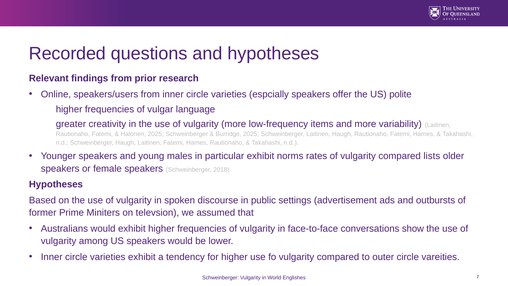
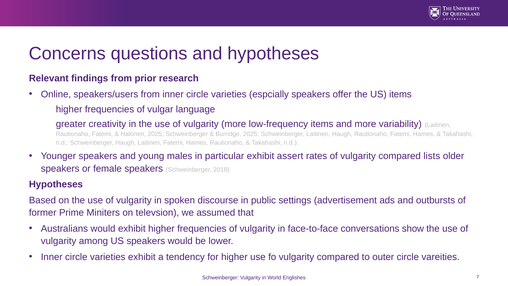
Recorded: Recorded -> Concerns (67, 54)
US polite: polite -> items (400, 94)
norms: norms -> assert (290, 156)
